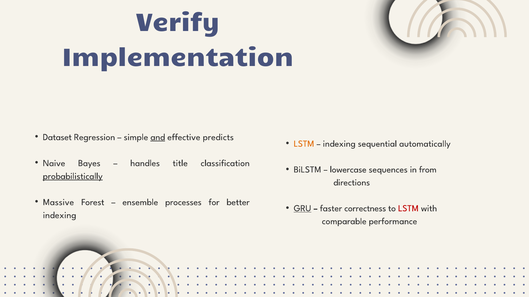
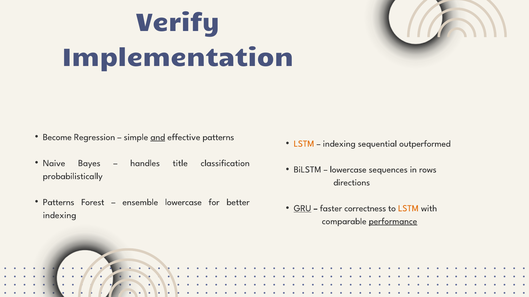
Dataset: Dataset -> Become (57, 137)
effective predicts: predicts -> patterns (218, 137)
automatically: automatically -> outperformed (425, 144)
from: from -> rows (428, 170)
probabilistically underline: present -> none (73, 176)
Massive: Massive -> Patterns (59, 202)
ensemble processes: processes -> lowercase (183, 202)
LSTM colour: red -> orange (408, 209)
performance underline: none -> present (393, 222)
